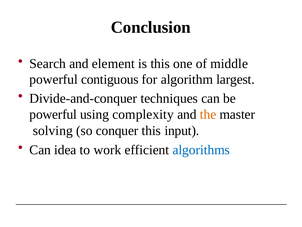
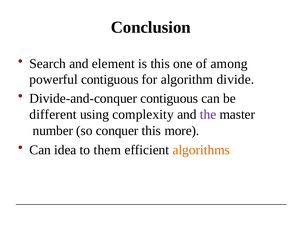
middle: middle -> among (229, 63)
largest: largest -> divide (235, 79)
Divide-and-conquer techniques: techniques -> contiguous (169, 98)
powerful: powerful -> different (53, 114)
the colour: orange -> purple (208, 114)
solving: solving -> number (53, 130)
input: input -> more (182, 130)
work: work -> them (107, 150)
algorithms colour: blue -> orange (201, 150)
